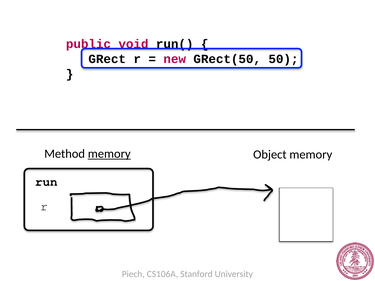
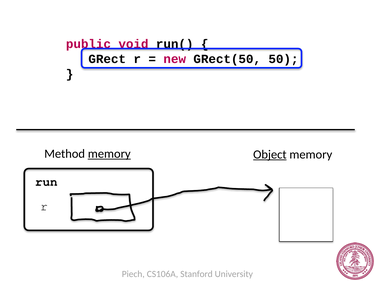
Object underline: none -> present (270, 155)
